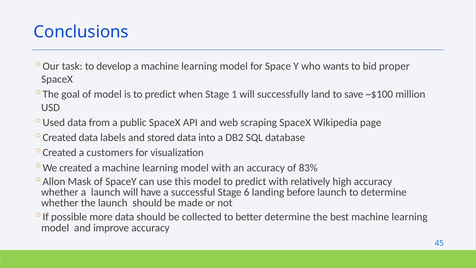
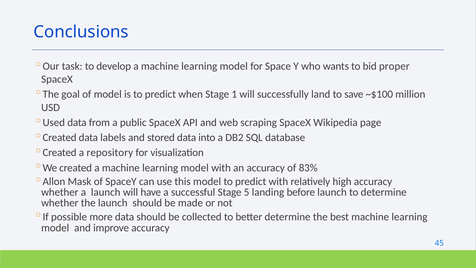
customers: customers -> repository (110, 153)
6: 6 -> 5 (247, 192)
